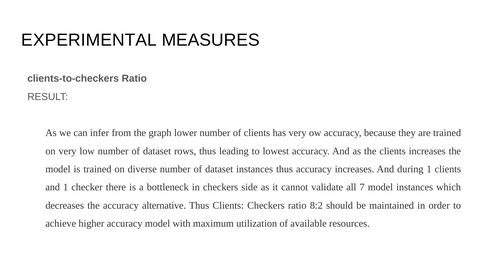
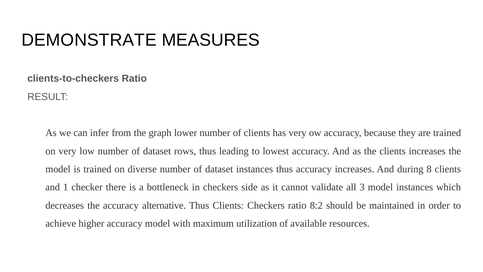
EXPERIMENTAL: EXPERIMENTAL -> DEMONSTRATE (89, 40)
during 1: 1 -> 8 (429, 169)
7: 7 -> 3 (362, 187)
